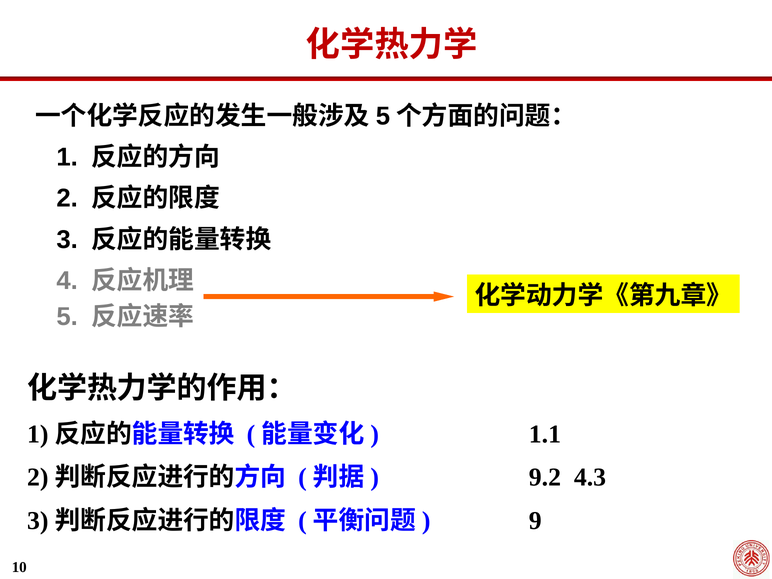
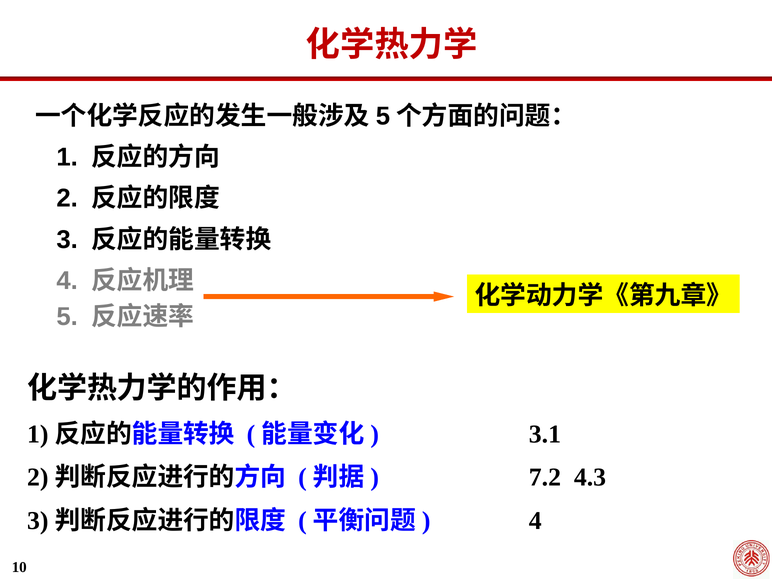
1.1: 1.1 -> 3.1 (545, 434)
9.2: 9.2 -> 7.2 (545, 477)
9: 9 -> 4 (535, 521)
